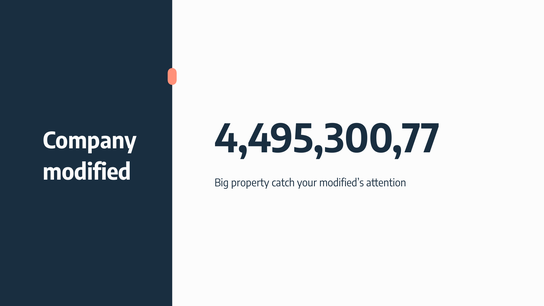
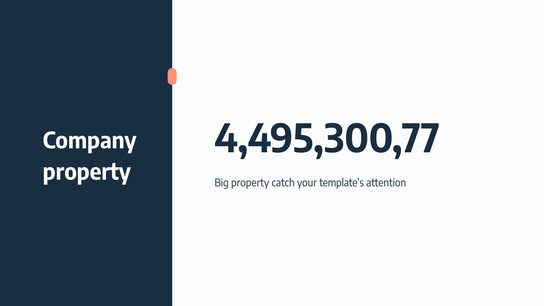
modified: modified -> property (87, 172)
modified’s: modified’s -> template’s (342, 183)
